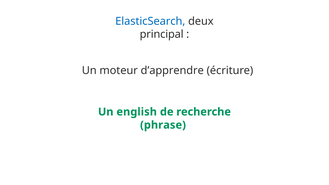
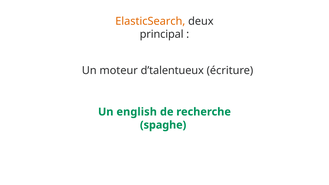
ElasticSearch colour: blue -> orange (150, 21)
d’apprendre: d’apprendre -> d’talentueux (172, 70)
phrase: phrase -> spaghe (163, 125)
